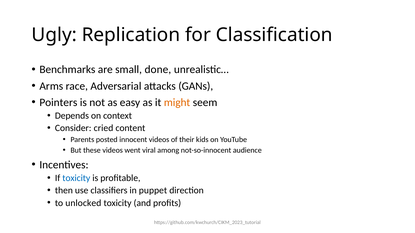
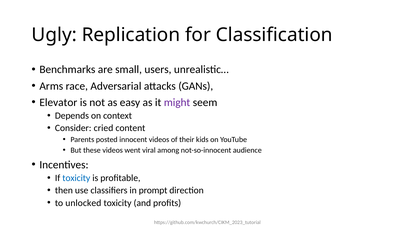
done: done -> users (158, 70)
Pointers: Pointers -> Elevator (58, 103)
might colour: orange -> purple (177, 103)
puppet: puppet -> prompt (153, 191)
